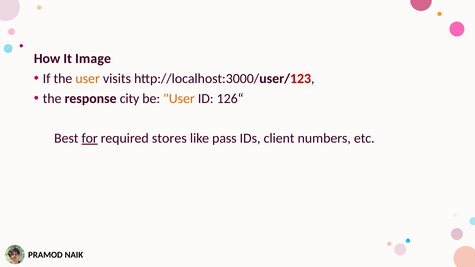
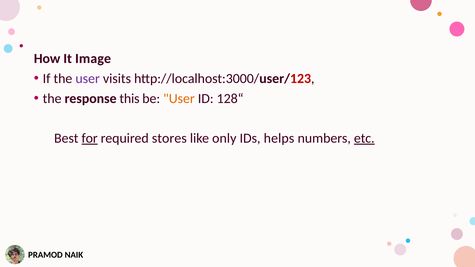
user colour: orange -> purple (88, 79)
city: city -> this (130, 99)
126“: 126“ -> 128“ (230, 99)
pass: pass -> only (224, 138)
client: client -> helps (279, 138)
etc underline: none -> present (364, 138)
